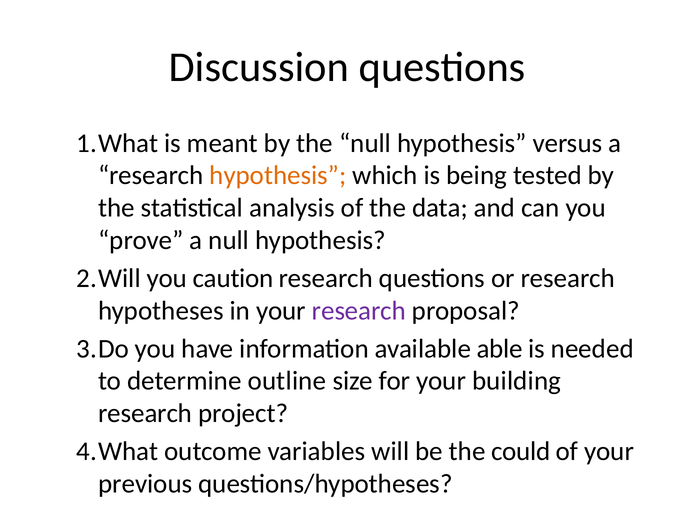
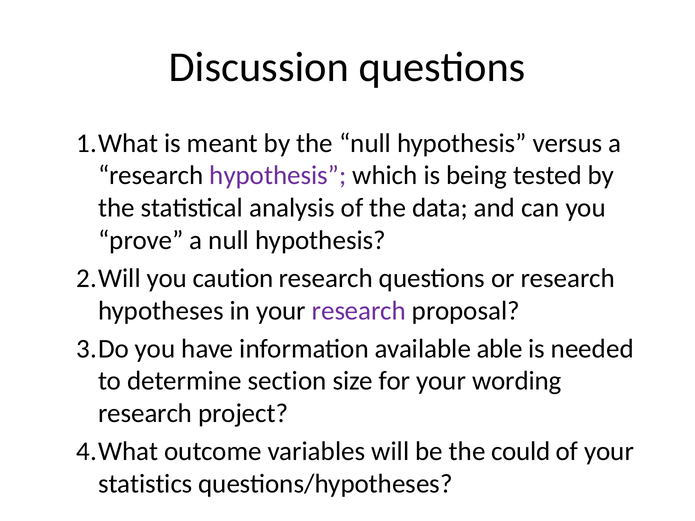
hypothesis colour: orange -> purple (278, 176)
outline: outline -> section (287, 381)
building: building -> wording (517, 381)
previous: previous -> statistics (145, 484)
